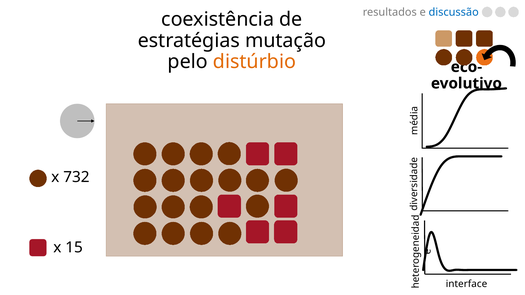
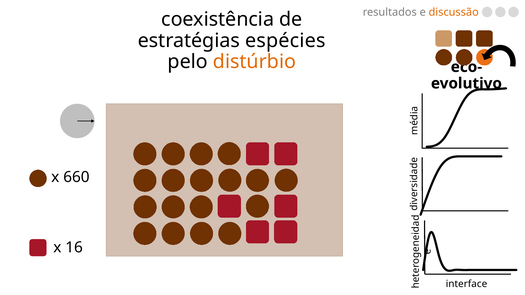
discussão colour: blue -> orange (454, 12)
mutação: mutação -> espécies (285, 41)
732: 732 -> 660 (76, 177)
15: 15 -> 16 (74, 248)
